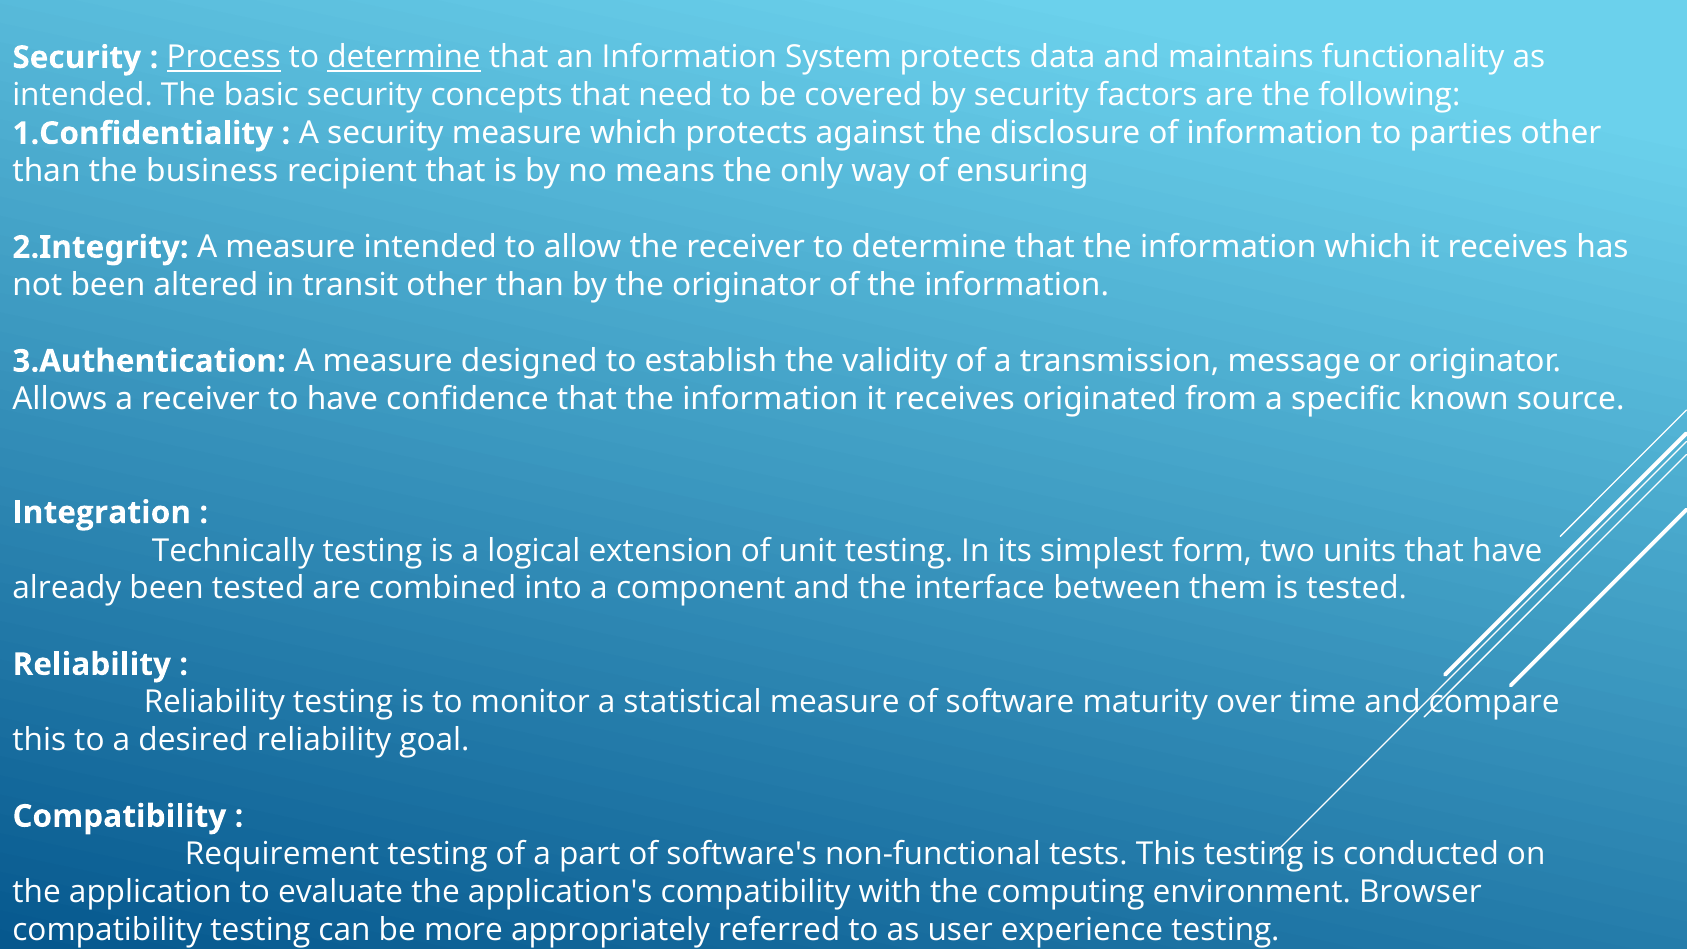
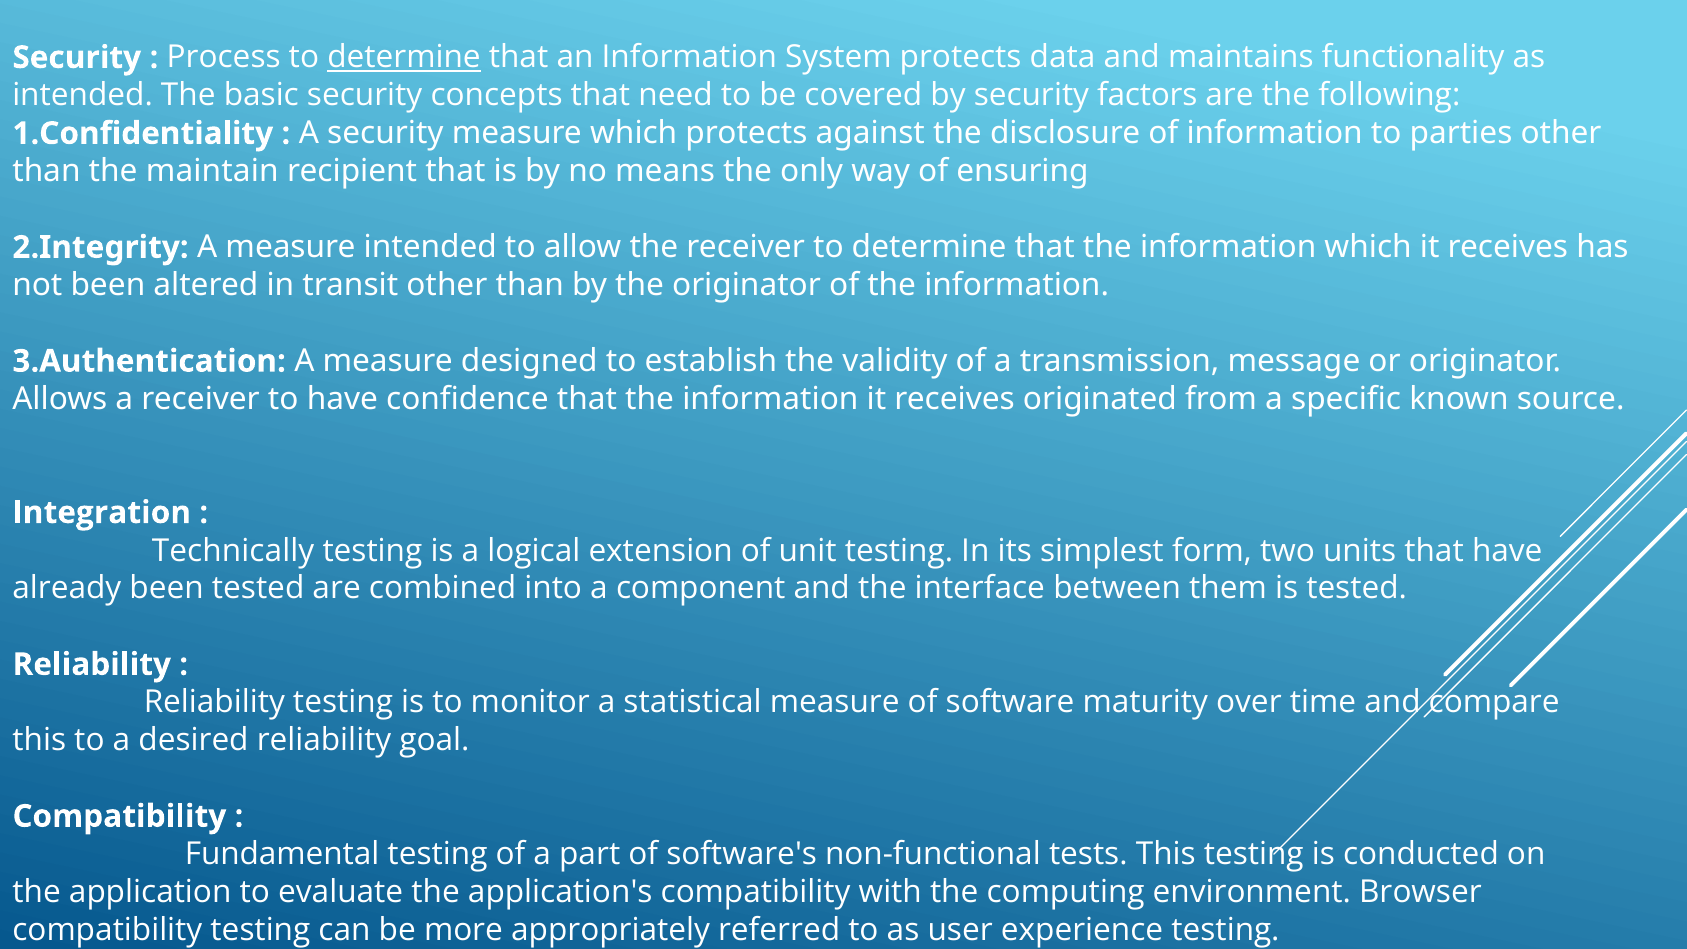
Process underline: present -> none (224, 58)
business: business -> maintain (212, 171)
Requirement: Requirement -> Fundamental (282, 854)
